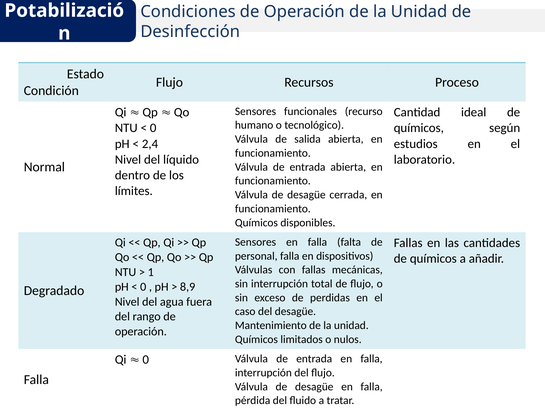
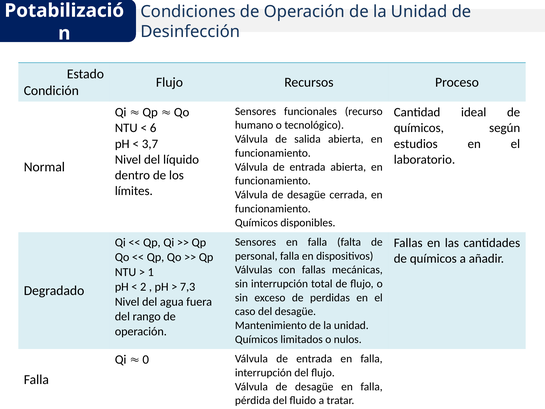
0: 0 -> 6 (153, 128)
2,4: 2,4 -> 3,7 (150, 144)
0: 0 -> 2 (143, 287)
8,9: 8,9 -> 7,3 (188, 287)
